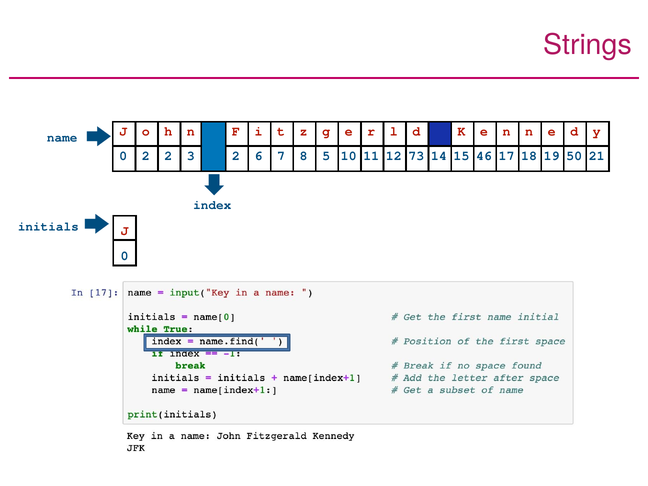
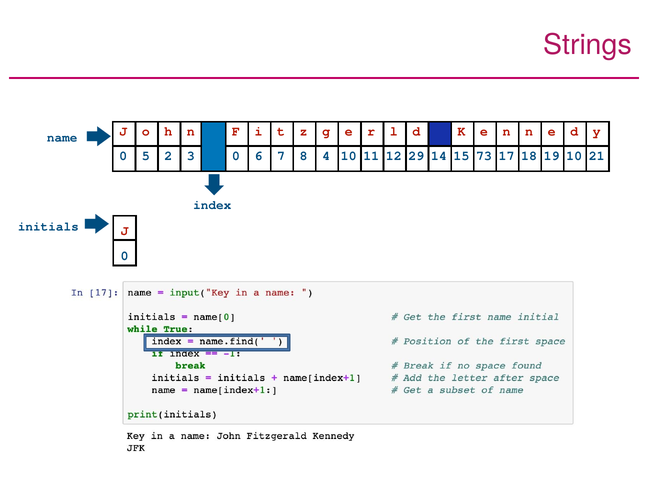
0 2: 2 -> 5 (146, 156)
3 2: 2 -> 0 (236, 156)
8 5: 5 -> 4 (326, 156)
73: 73 -> 29 (416, 156)
46: 46 -> 73 (484, 156)
19 50: 50 -> 10 (574, 156)
